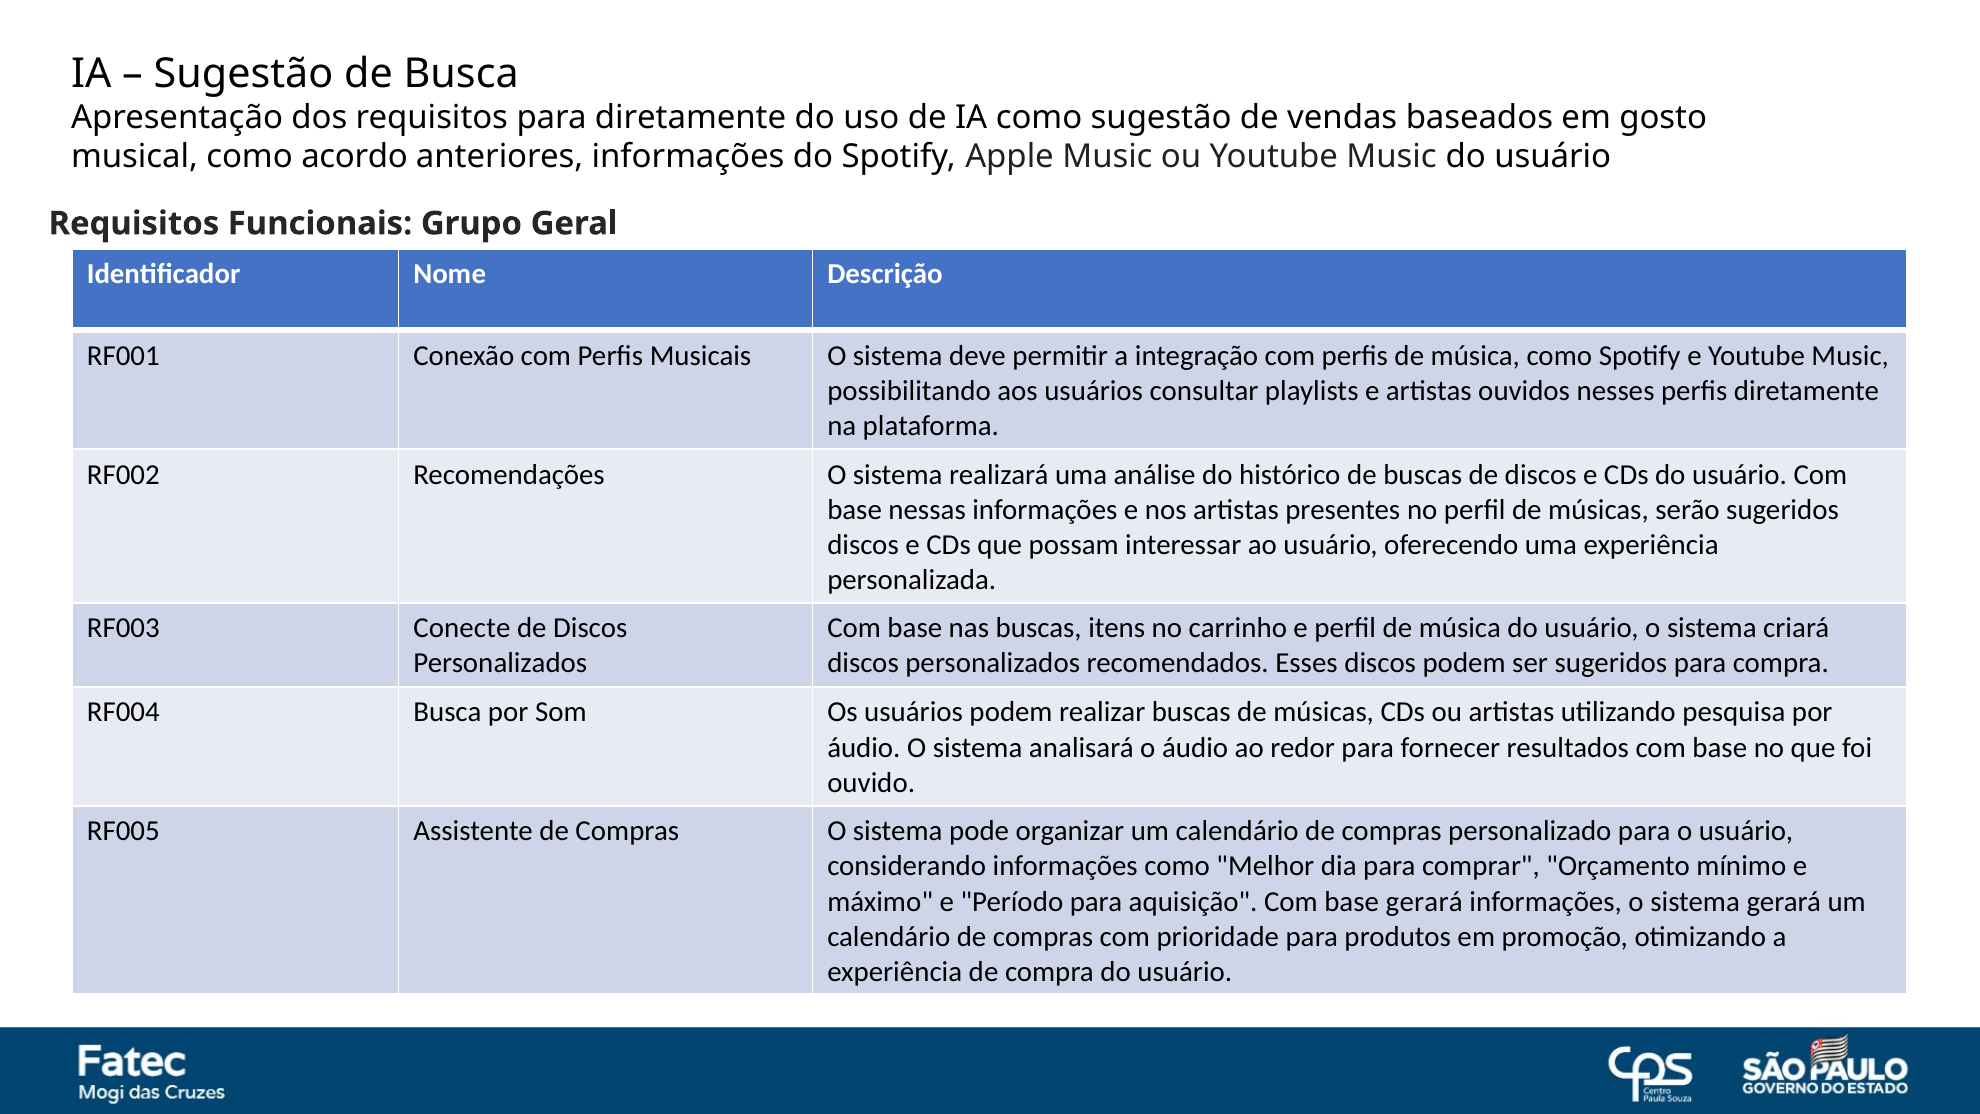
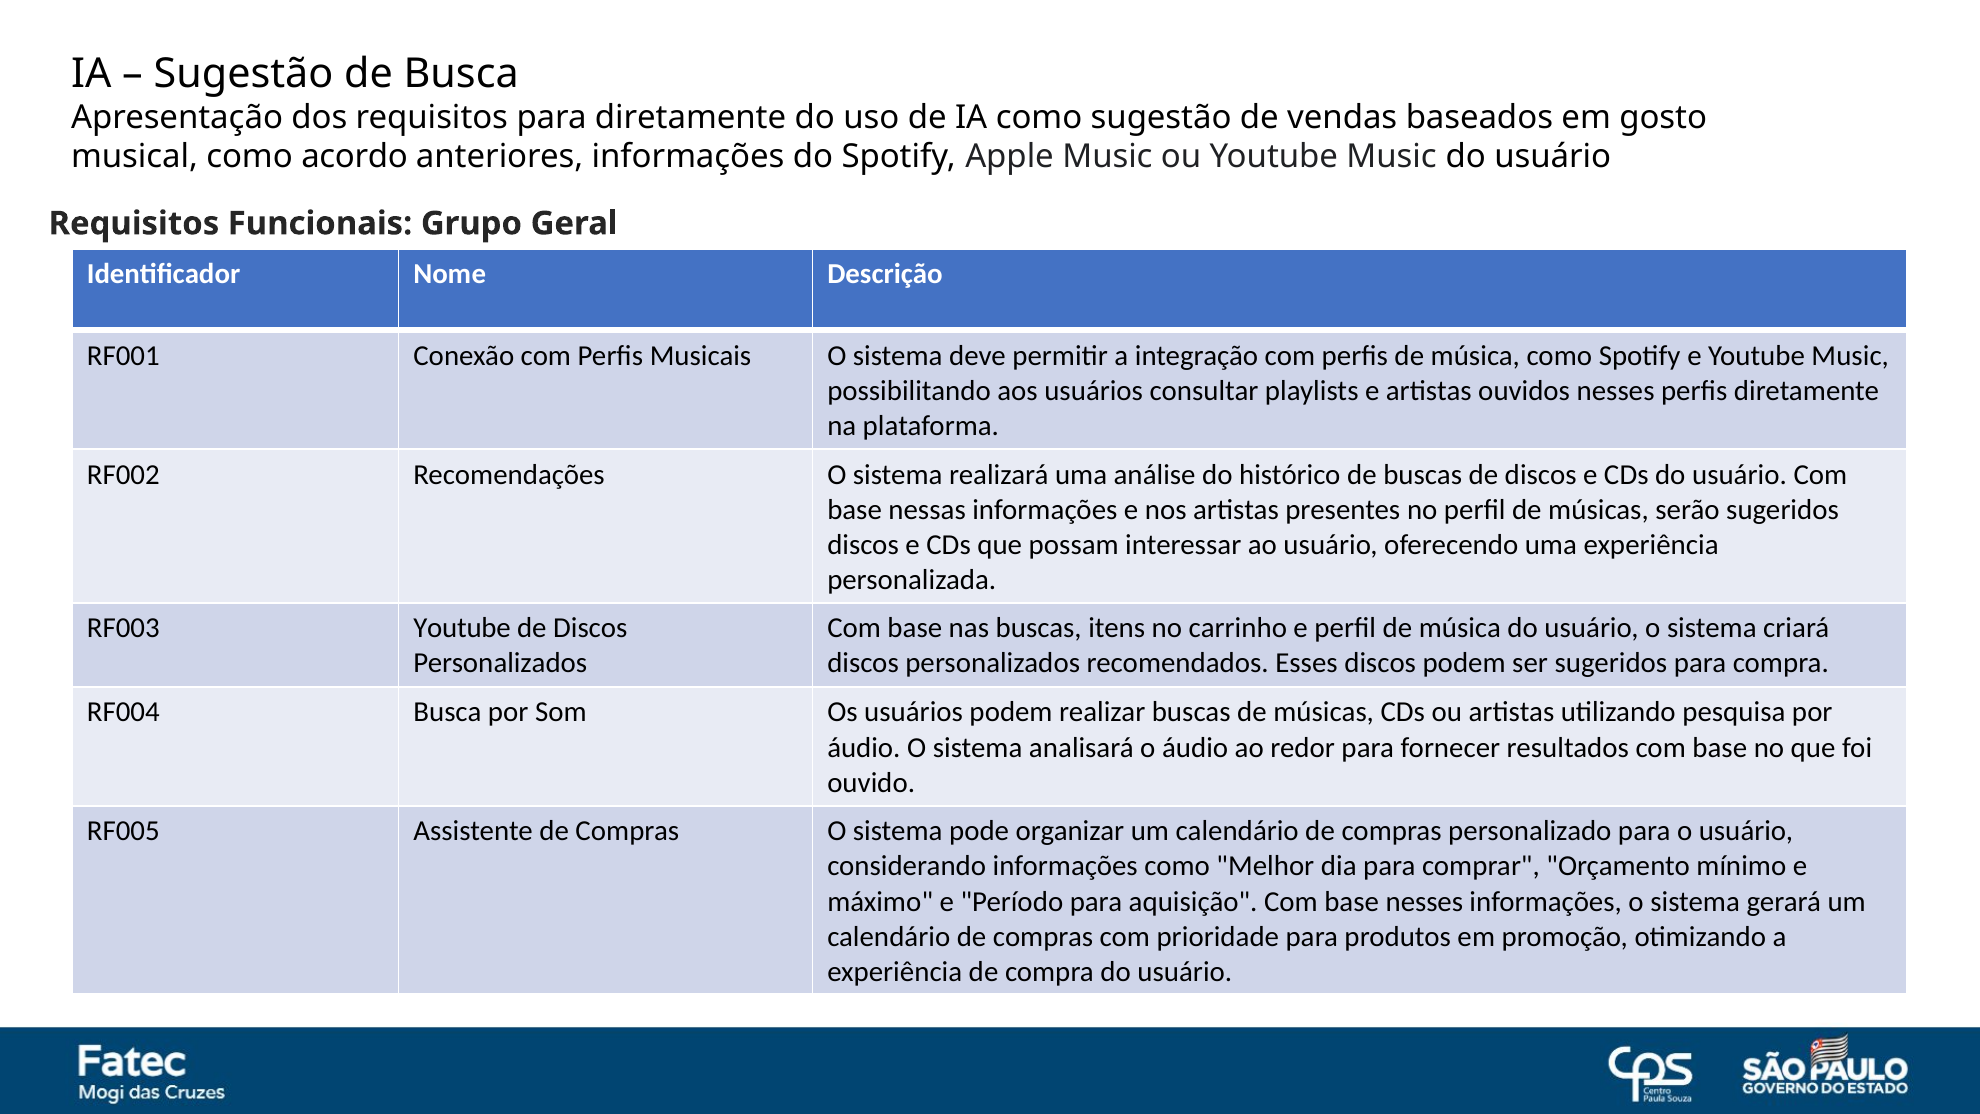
RF003 Conecte: Conecte -> Youtube (462, 628)
base gerará: gerará -> nesses (1424, 901)
